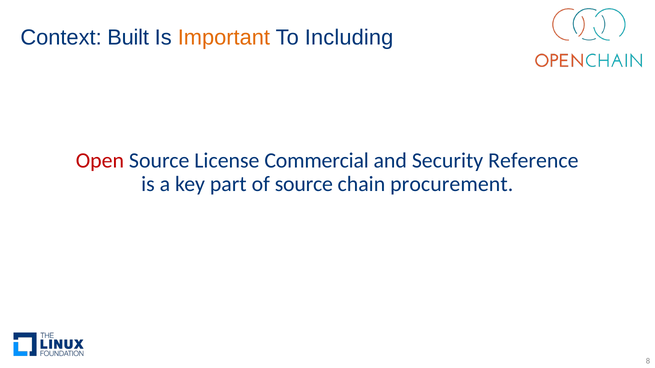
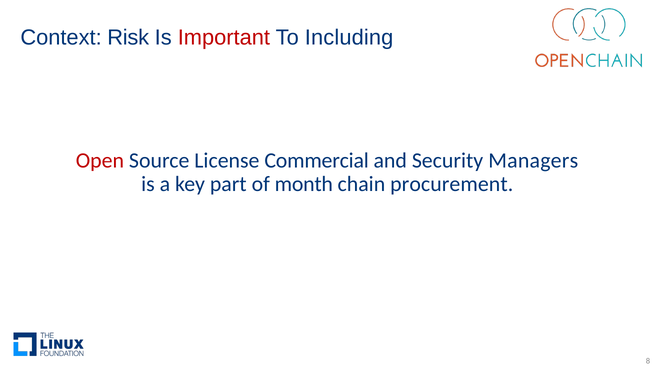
Built: Built -> Risk (128, 38)
Important colour: orange -> red (224, 38)
Reference: Reference -> Managers (533, 160)
of source: source -> month (304, 184)
